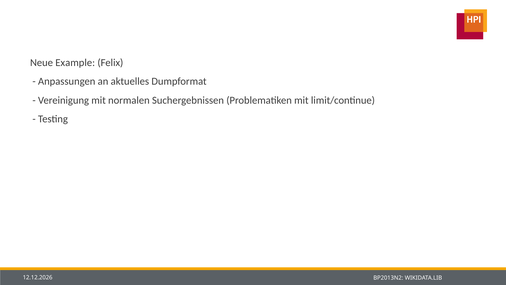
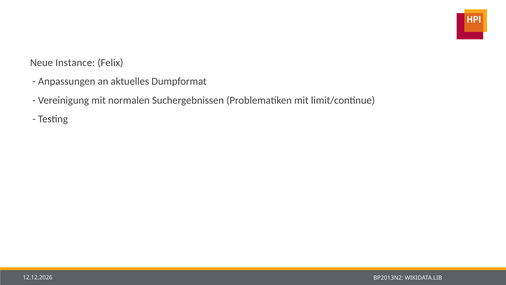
Example: Example -> Instance (75, 63)
